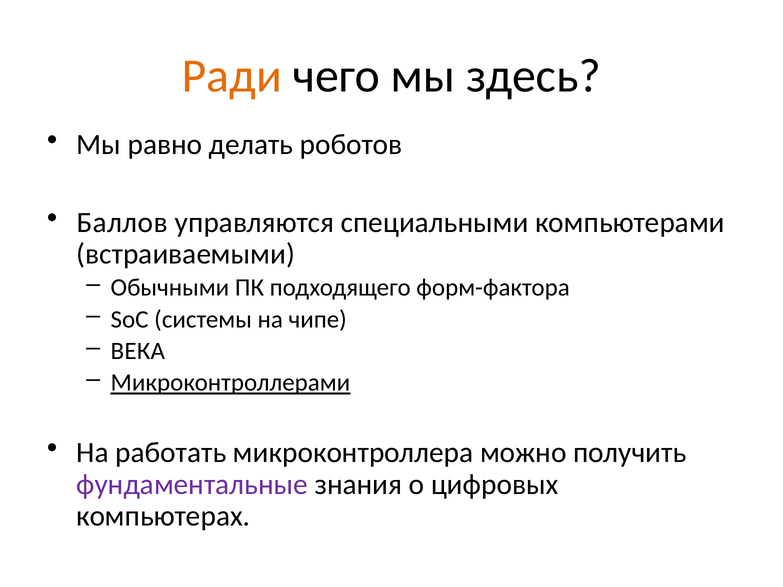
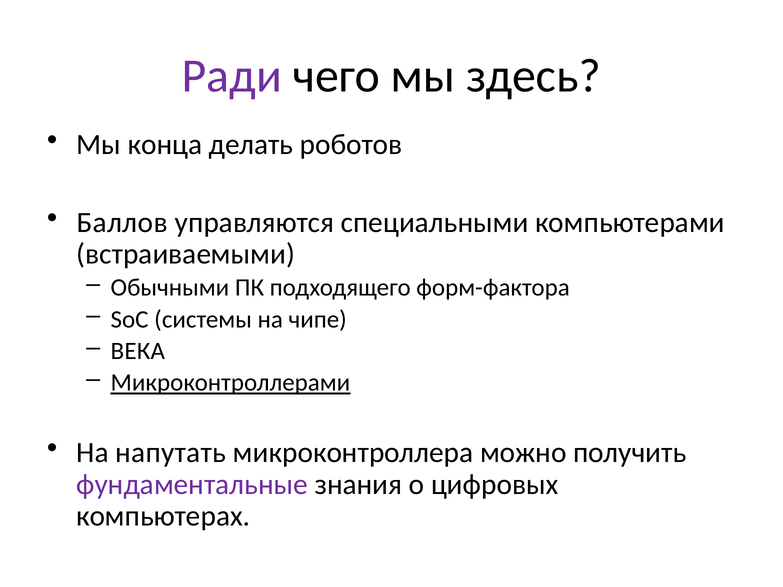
Ради colour: orange -> purple (232, 76)
равно: равно -> конца (165, 145)
работать: работать -> напутать (171, 453)
